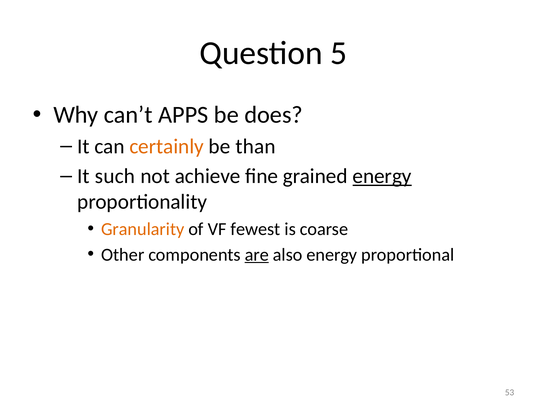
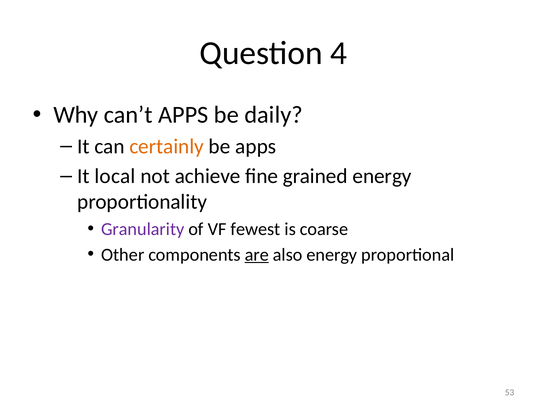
5: 5 -> 4 (339, 53)
does: does -> daily (274, 115)
be than: than -> apps (256, 146)
such: such -> local (115, 176)
energy underline: present -> none (382, 176)
Granularity colour: orange -> purple (143, 229)
